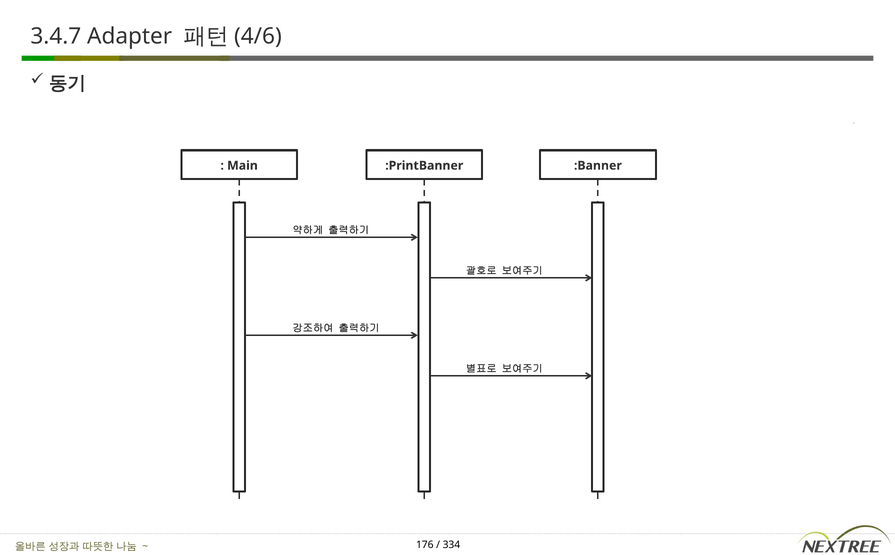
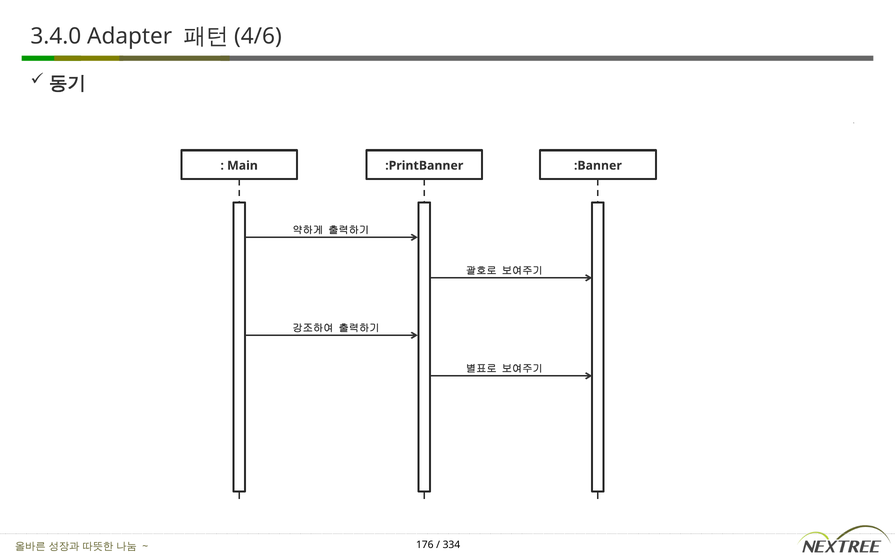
3.4.7: 3.4.7 -> 3.4.0 (56, 36)
